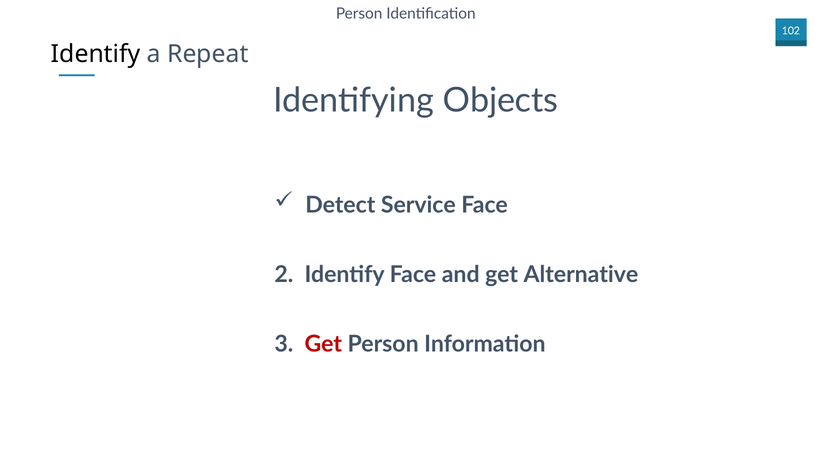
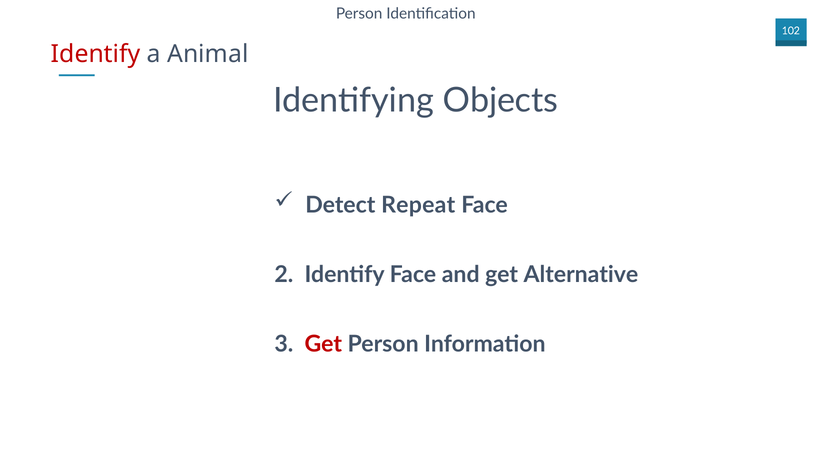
Identify colour: black -> red (96, 54)
Repeat: Repeat -> Animal (208, 54)
Service: Service -> Repeat (418, 205)
